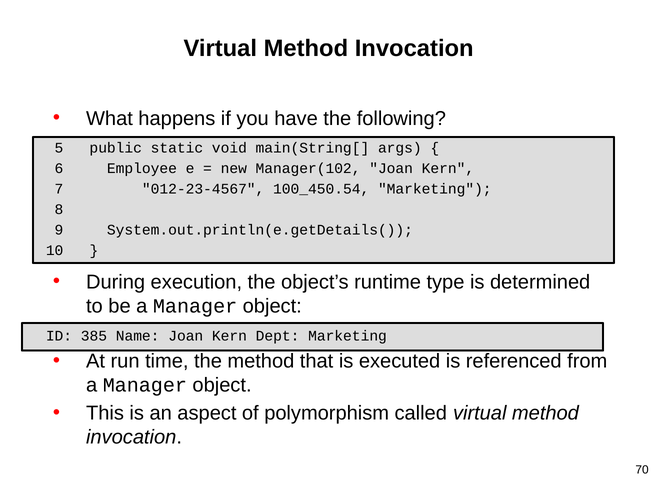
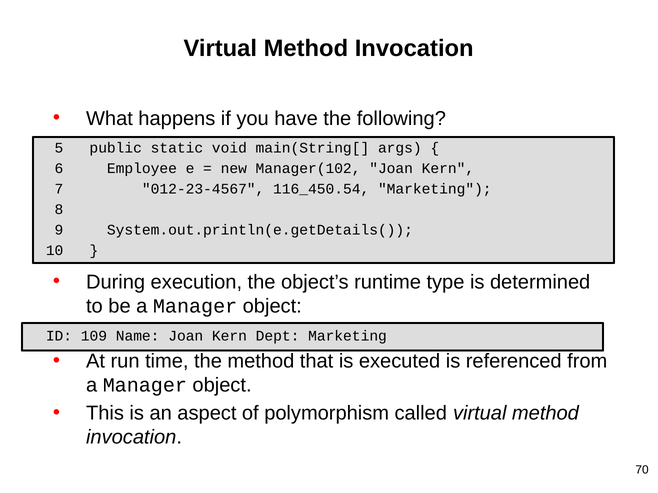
100_450.54: 100_450.54 -> 116_450.54 (321, 189)
385: 385 -> 109 (94, 336)
